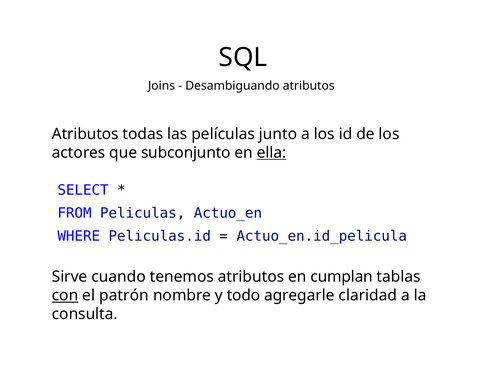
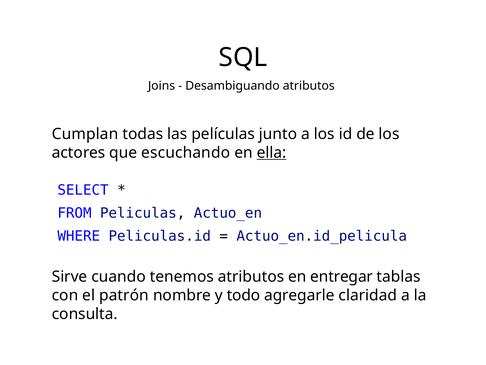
Atributos: Atributos -> Cumplan (85, 134)
subconjunto: subconjunto -> escuchando (186, 152)
cumplan: cumplan -> entregar (342, 276)
con underline: present -> none (65, 295)
